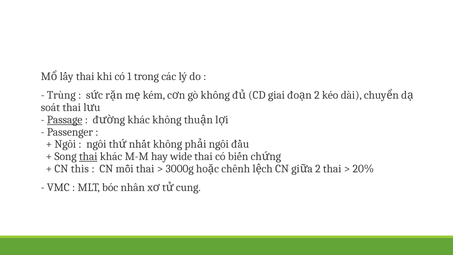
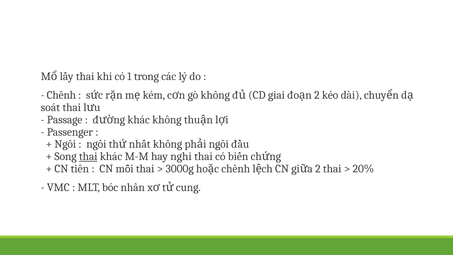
Trùng: Trùng -> Chênh (61, 95)
Passage underline: present -> none (65, 120)
wide: wide -> nghi (181, 156)
this: this -> tiên (80, 169)
